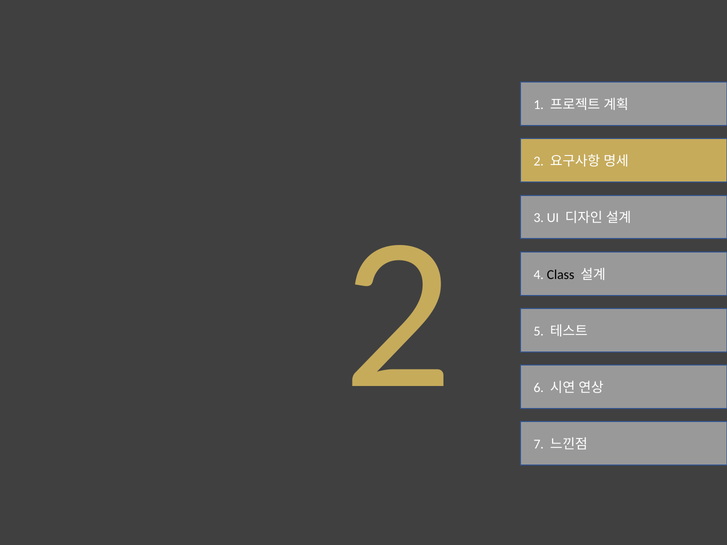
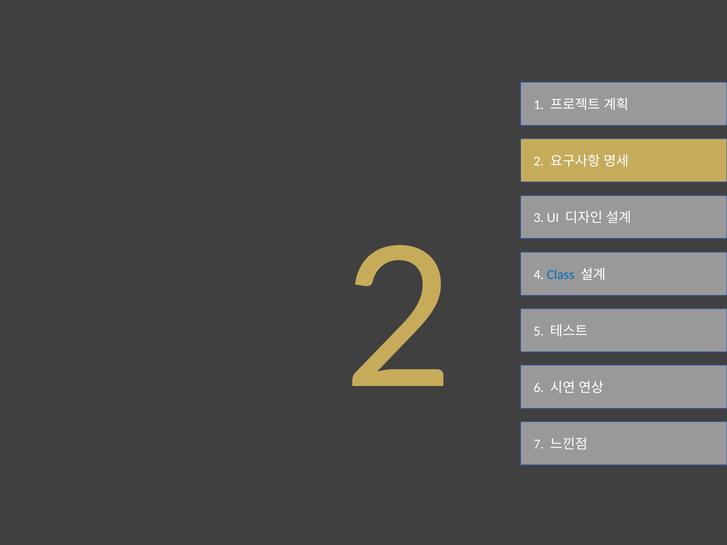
Class colour: black -> blue (561, 275)
